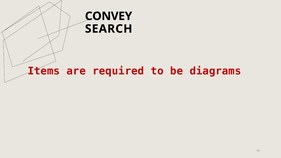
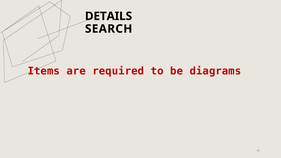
CONVEY: CONVEY -> DETAILS (109, 16)
